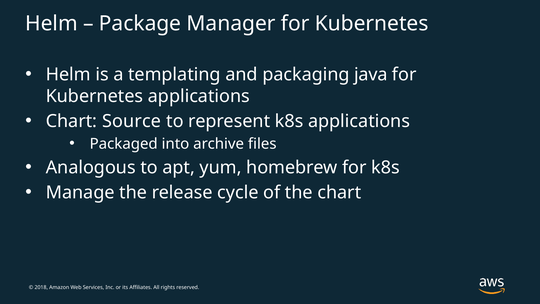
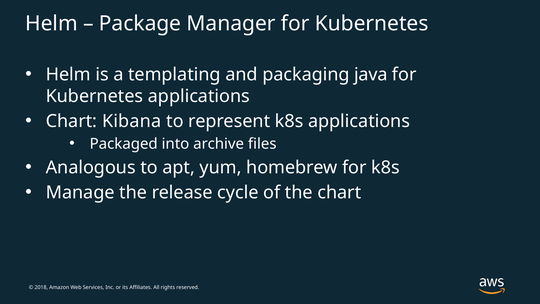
Source: Source -> Kibana (132, 121)
